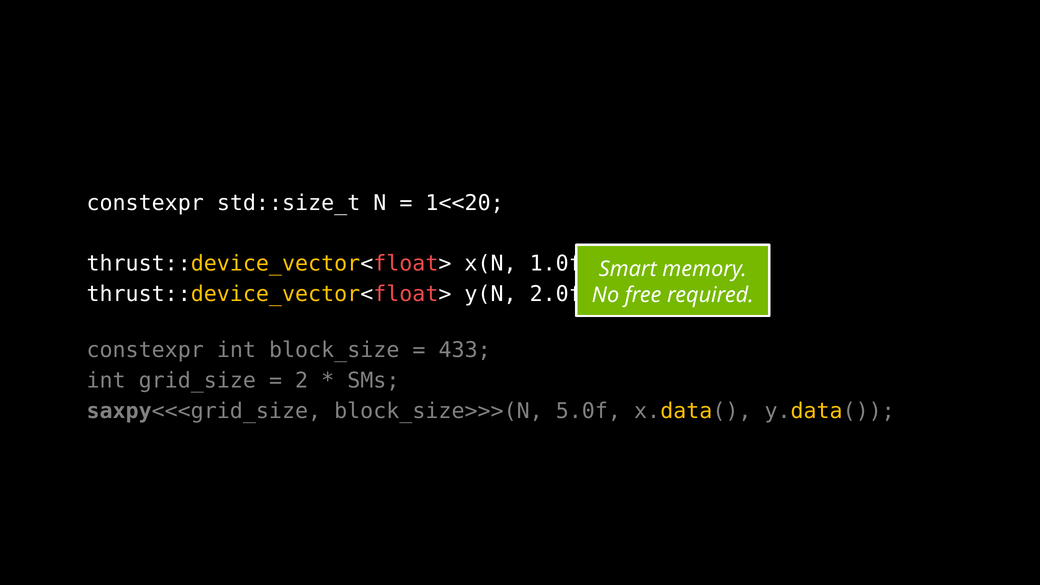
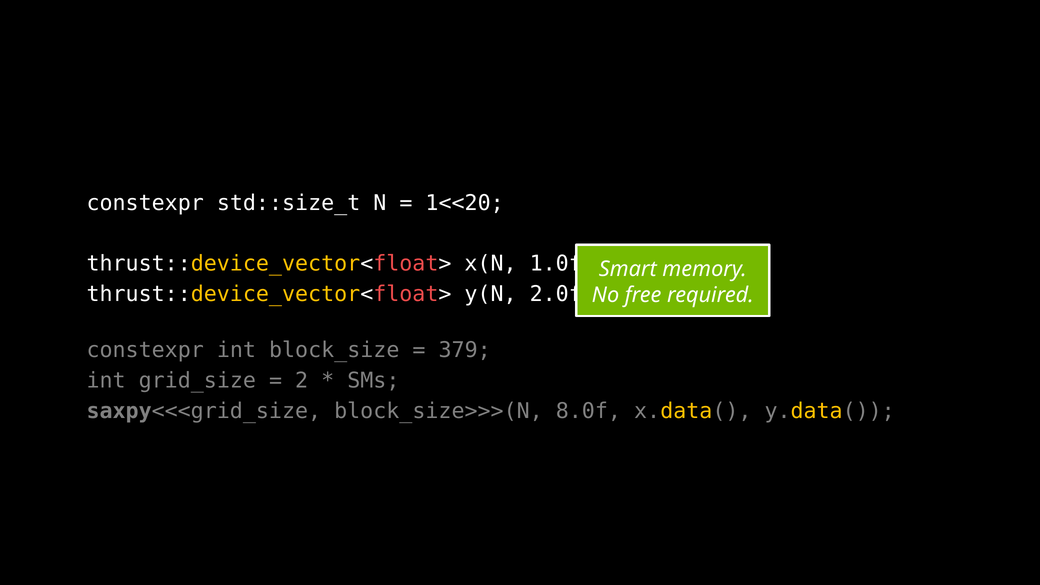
433: 433 -> 379 (465, 350)
5.0f: 5.0f -> 8.0f (588, 411)
